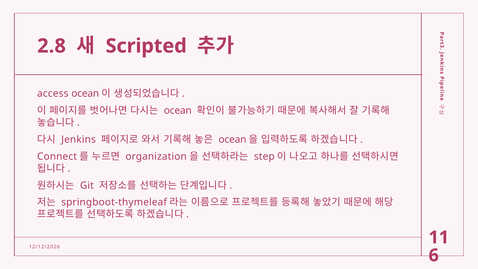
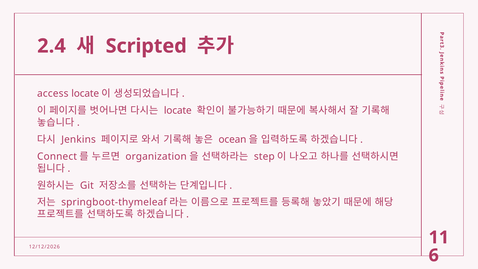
2.8: 2.8 -> 2.4 (52, 46)
access ocean: ocean -> locate (85, 94)
ocean: ocean -> locate (178, 111)
